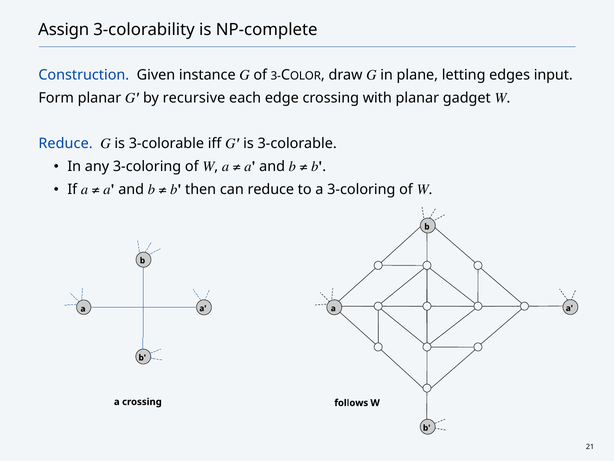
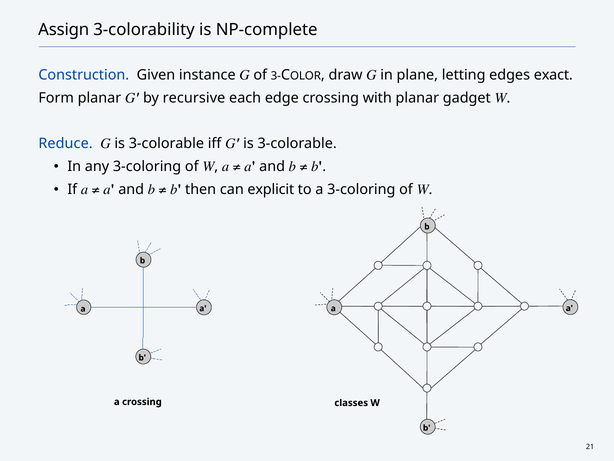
input: input -> exact (553, 75)
can reduce: reduce -> explicit (271, 189)
follows: follows -> classes (351, 402)
